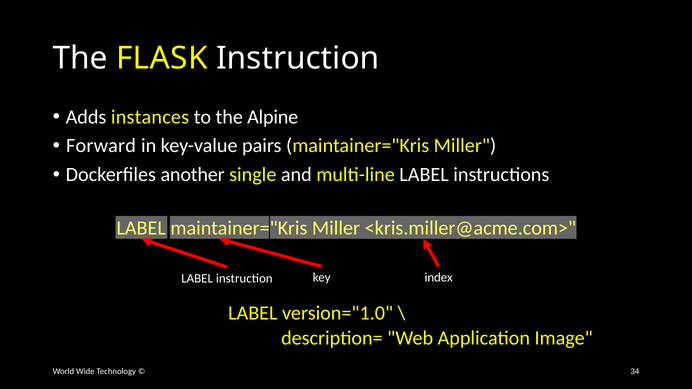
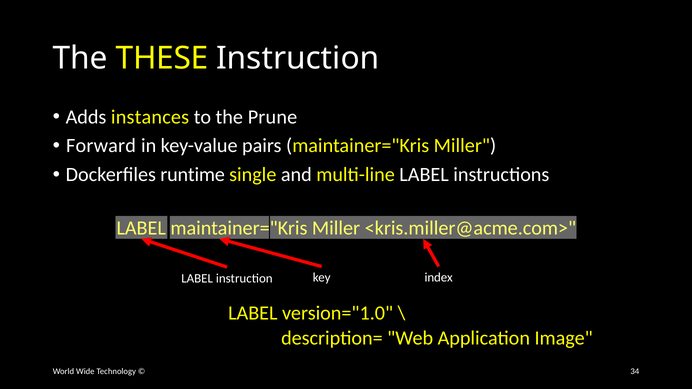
FLASK: FLASK -> THESE (162, 58)
Alpine: Alpine -> Prune (272, 117)
another: another -> runtime (193, 175)
